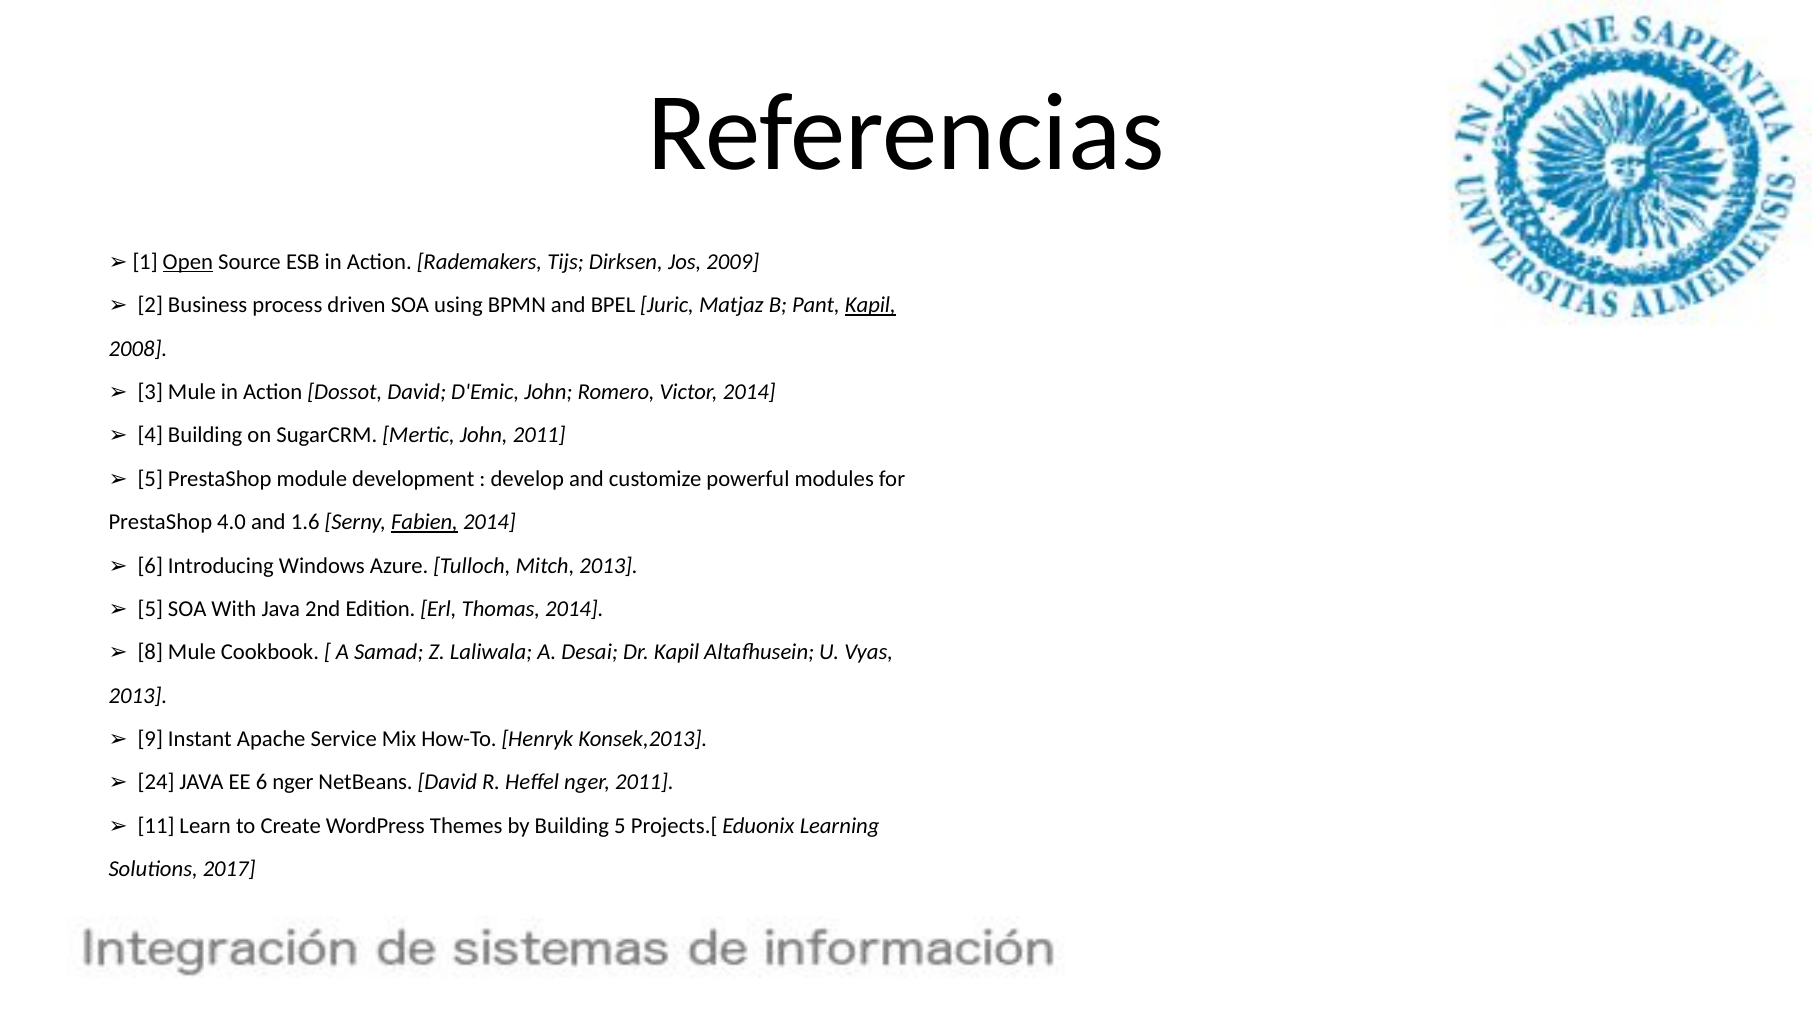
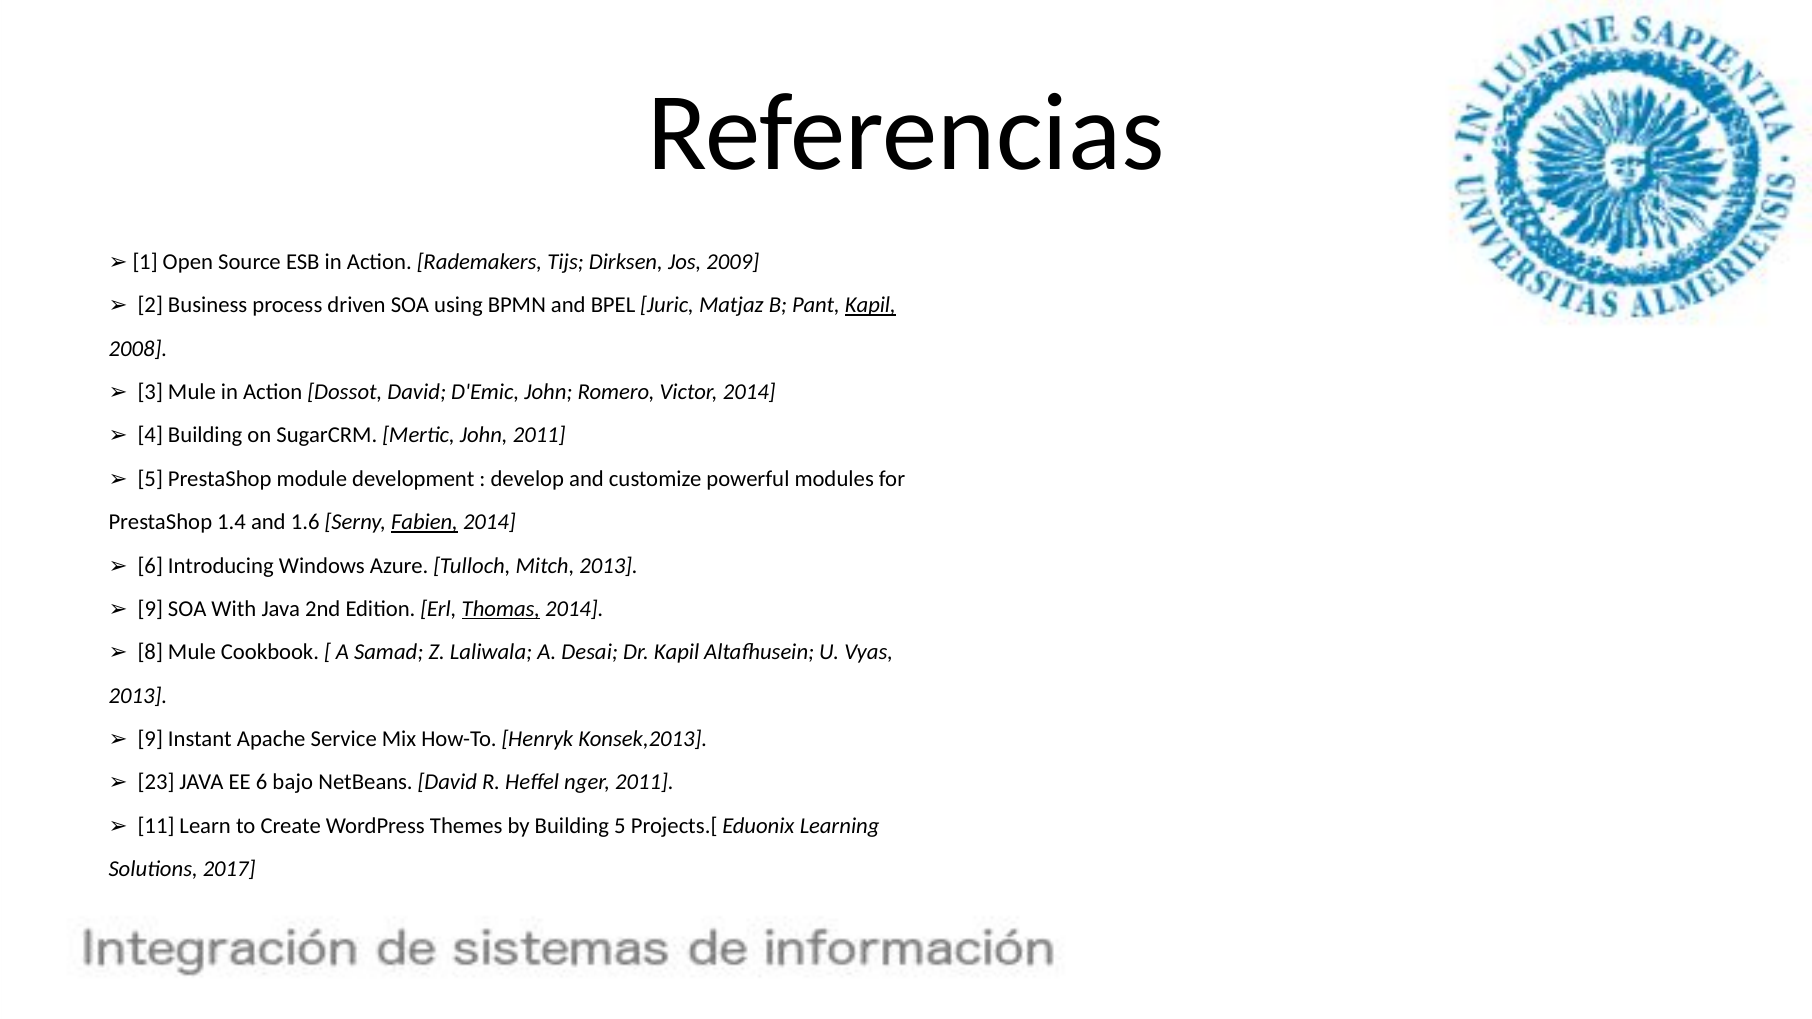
Open underline: present -> none (188, 262)
4.0: 4.0 -> 1.4 (232, 522)
5: 5 -> 9 (150, 609)
Thomas underline: none -> present (501, 609)
24: 24 -> 23 (156, 783)
6 nger: nger -> bajo (293, 783)
